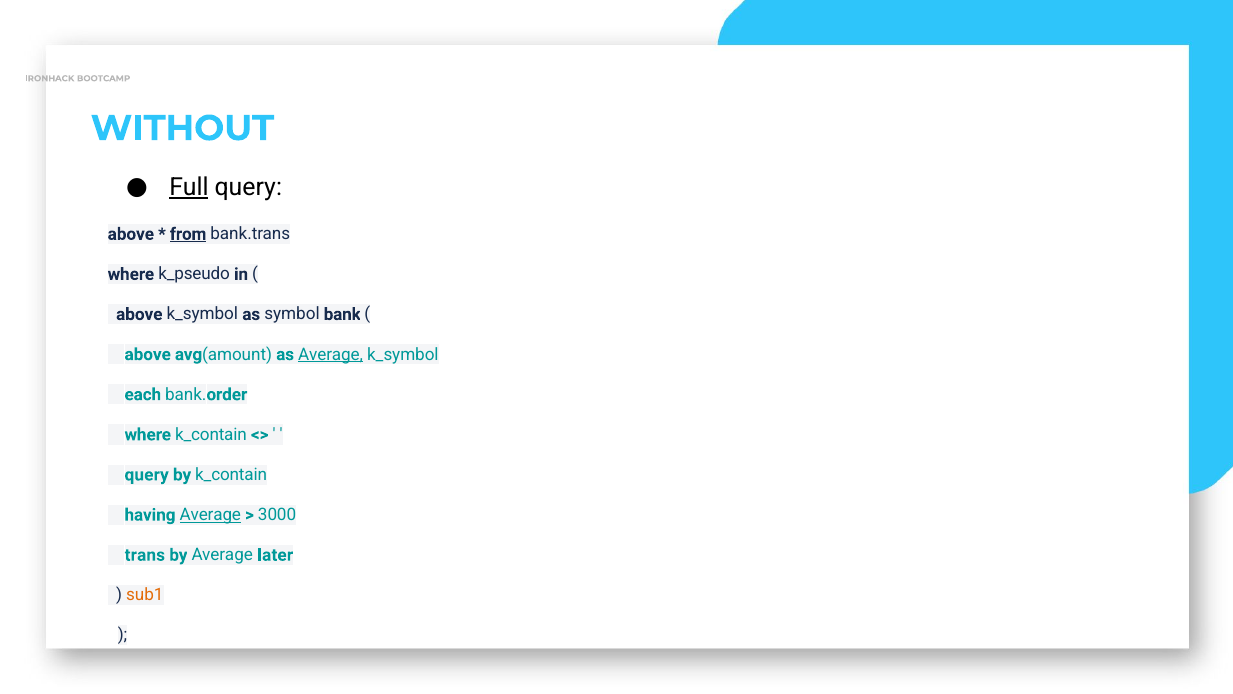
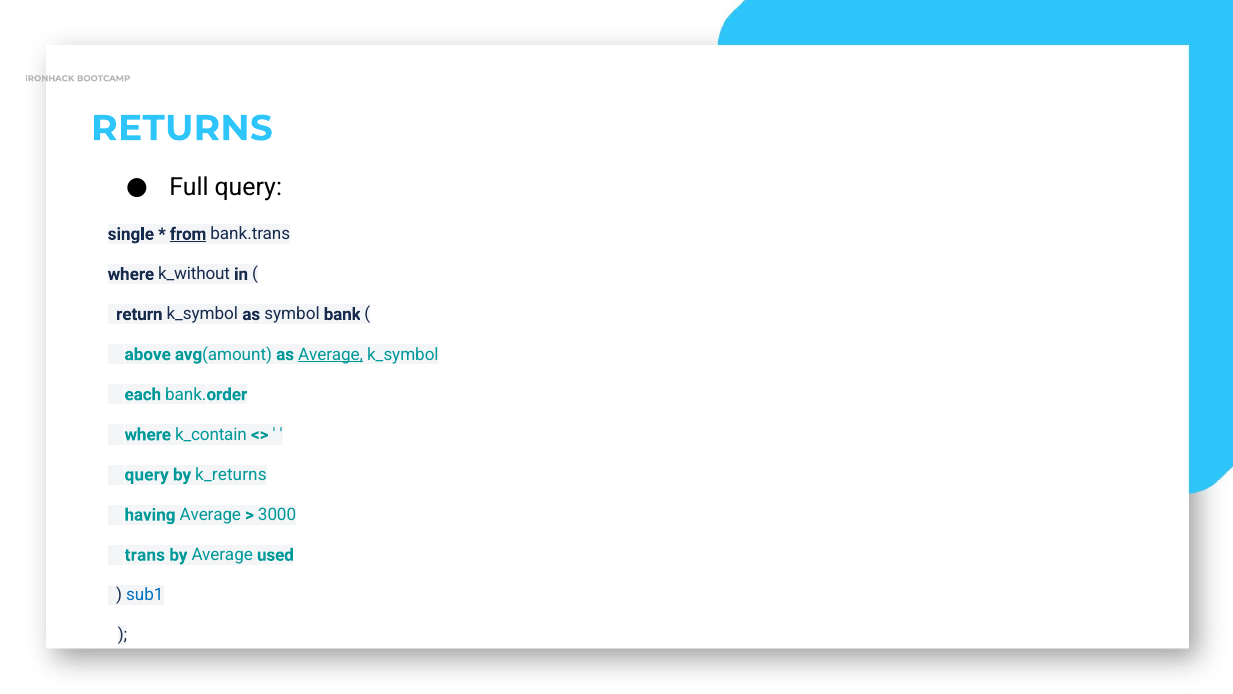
WITHOUT: WITHOUT -> RETURNS (182, 128)
Full underline: present -> none (189, 187)
above: above -> single (131, 234)
k_pseudo: k_pseudo -> k_without (194, 274)
above: above -> return (139, 314)
by k_contain: k_contain -> k_returns (231, 475)
Average underline: present -> none (210, 515)
later: later -> used (275, 555)
sub1 colour: orange -> blue (145, 595)
